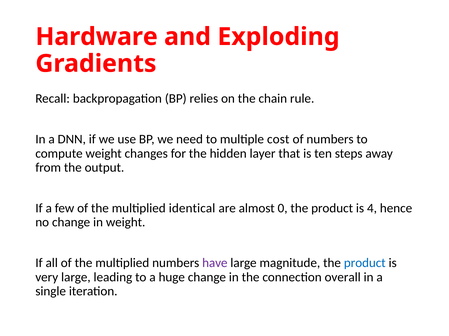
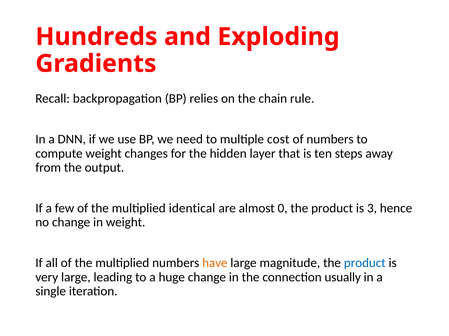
Hardware: Hardware -> Hundreds (96, 37)
4: 4 -> 3 (372, 209)
have colour: purple -> orange (215, 264)
overall: overall -> usually (343, 278)
